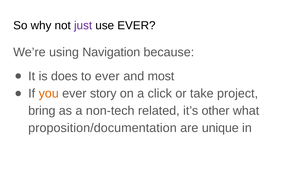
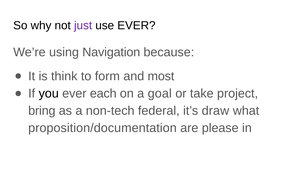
does: does -> think (64, 76)
to ever: ever -> form (107, 76)
you colour: orange -> black (49, 93)
story: story -> each (103, 93)
click: click -> goal (160, 93)
related: related -> federal (159, 111)
other: other -> draw (215, 111)
unique: unique -> please (220, 128)
